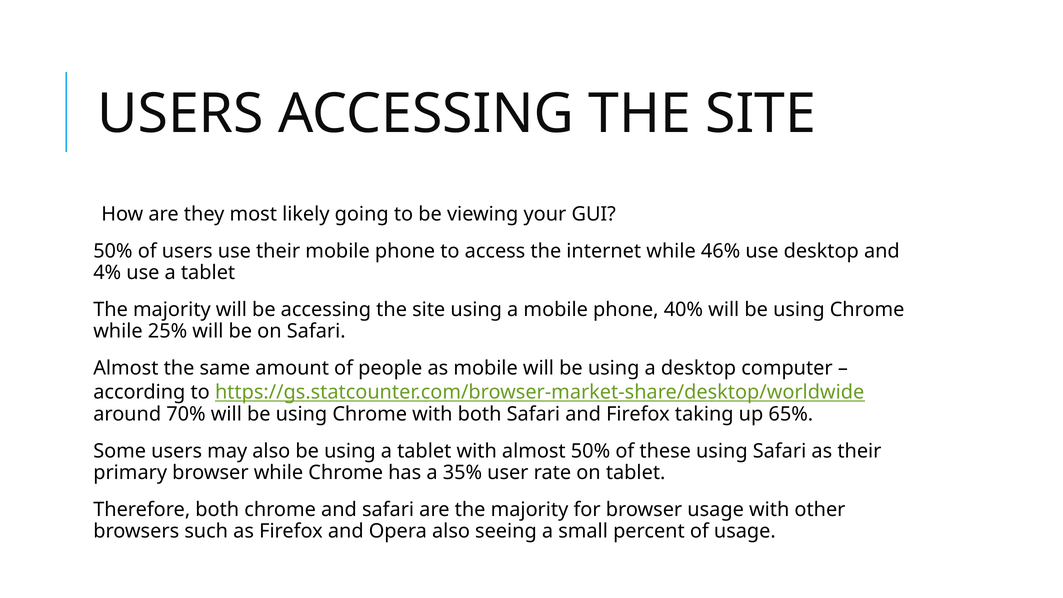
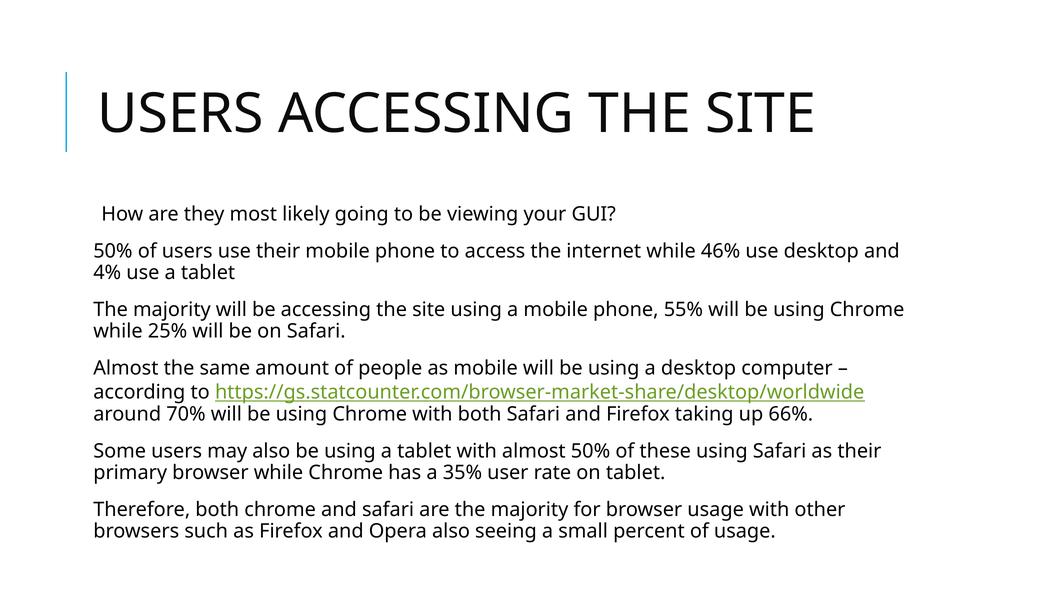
40%: 40% -> 55% (683, 310)
65%: 65% -> 66% (791, 414)
